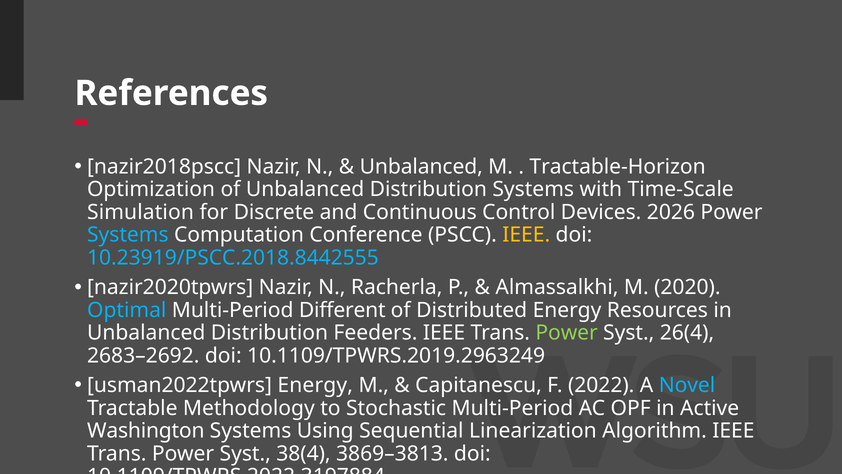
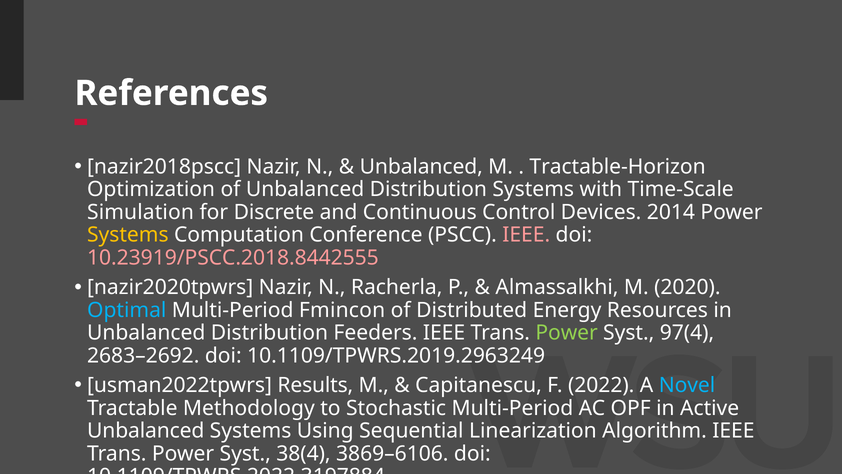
2026: 2026 -> 2014 (671, 212)
Systems colour: light blue -> yellow (128, 235)
IEEE colour: yellow -> pink (526, 235)
10.23919/PSCC.2018.8442555 colour: light blue -> pink (233, 257)
Different: Different -> Fmincon (342, 310)
26(4: 26(4 -> 97(4 (687, 333)
usman2022tpwrs Energy: Energy -> Results (315, 385)
Washington: Washington -> Unbalanced (146, 431)
3869–3813: 3869–3813 -> 3869–6106 (392, 453)
